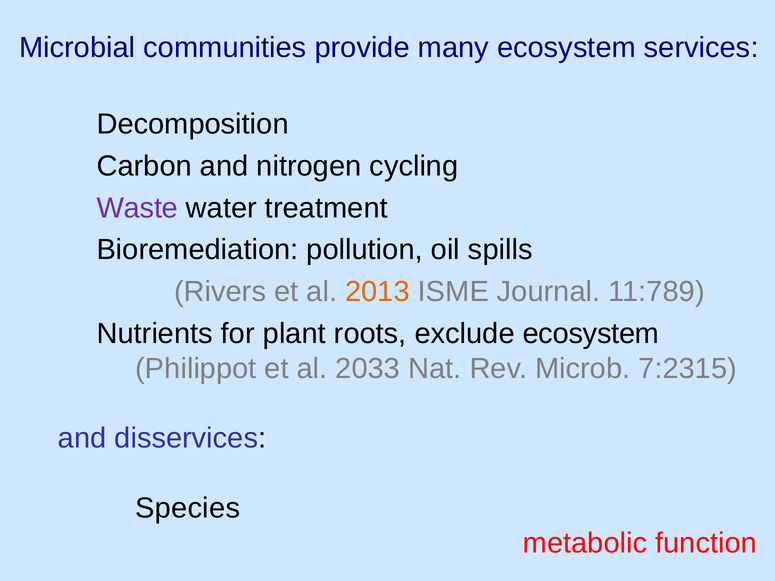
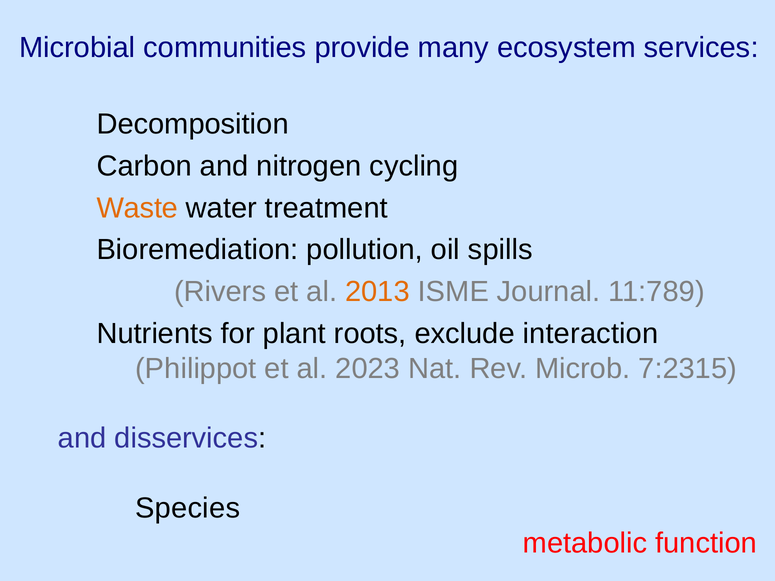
Waste colour: purple -> orange (137, 208)
exclude ecosystem: ecosystem -> interaction (591, 334)
2033: 2033 -> 2023 (368, 369)
